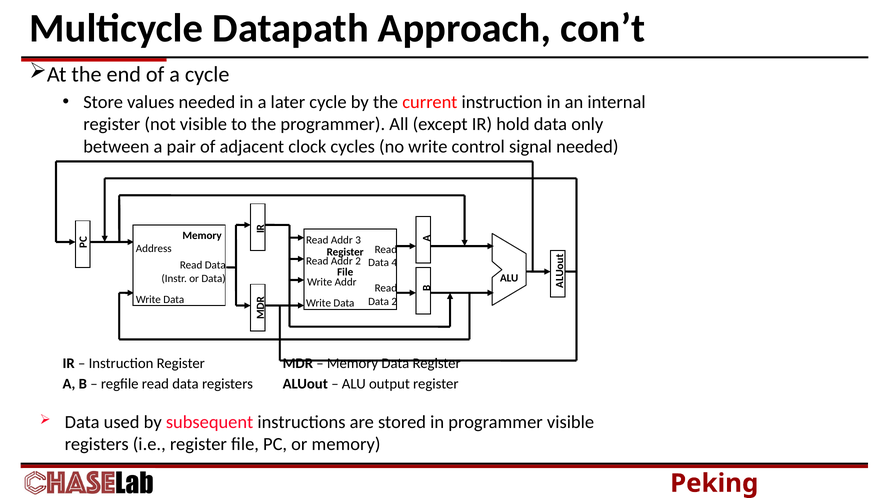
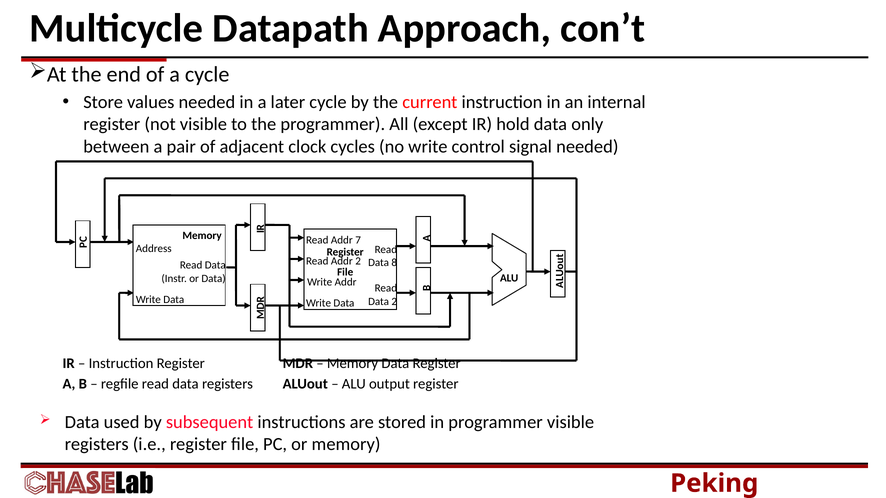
3: 3 -> 7 (358, 240)
4: 4 -> 8 (394, 263)
